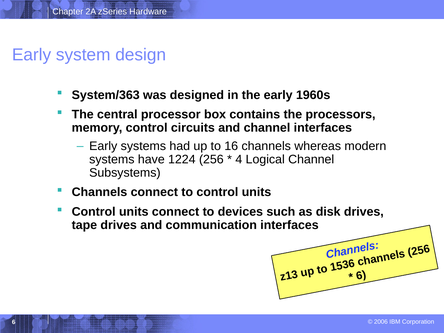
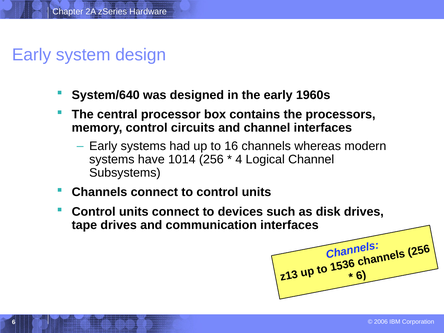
System/363: System/363 -> System/640 (106, 95)
1224: 1224 -> 1014 (182, 159)
